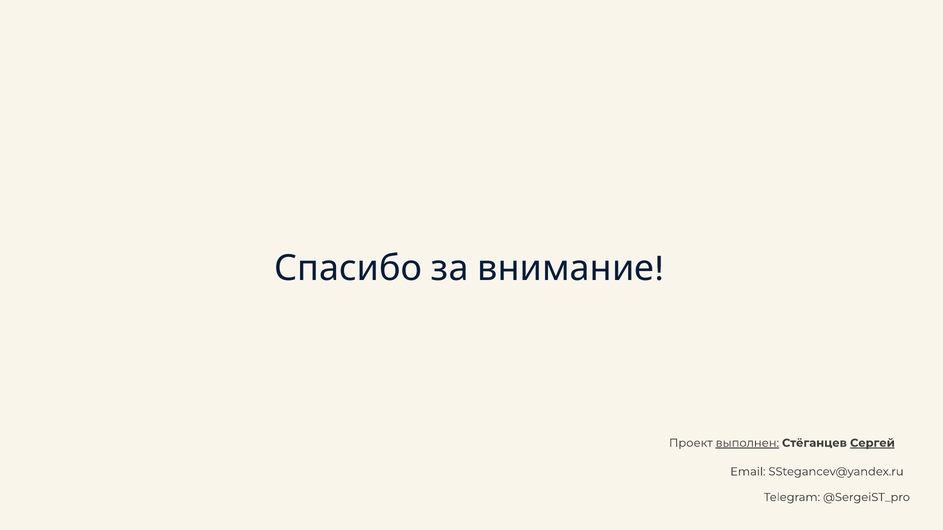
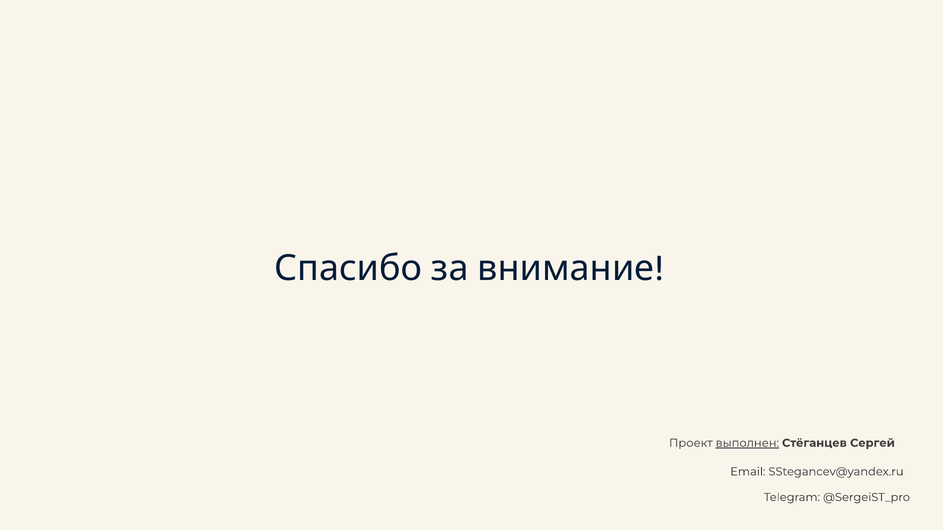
Сергей underline: present -> none (872, 443)
